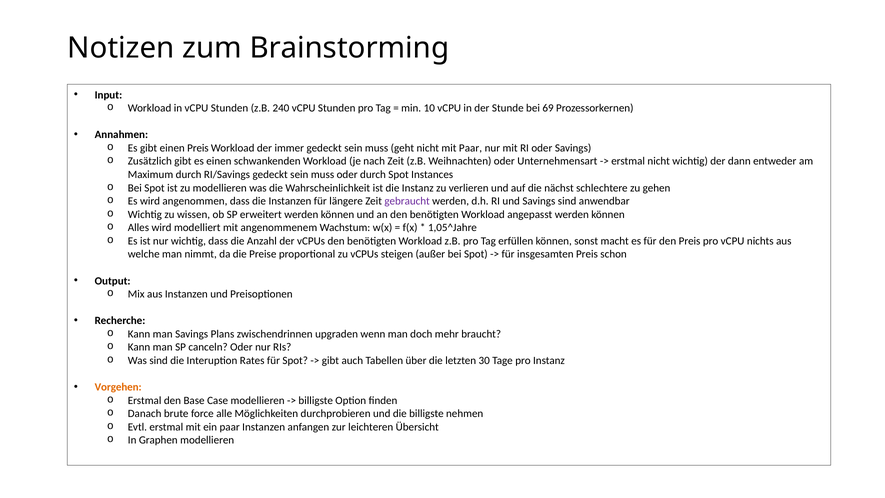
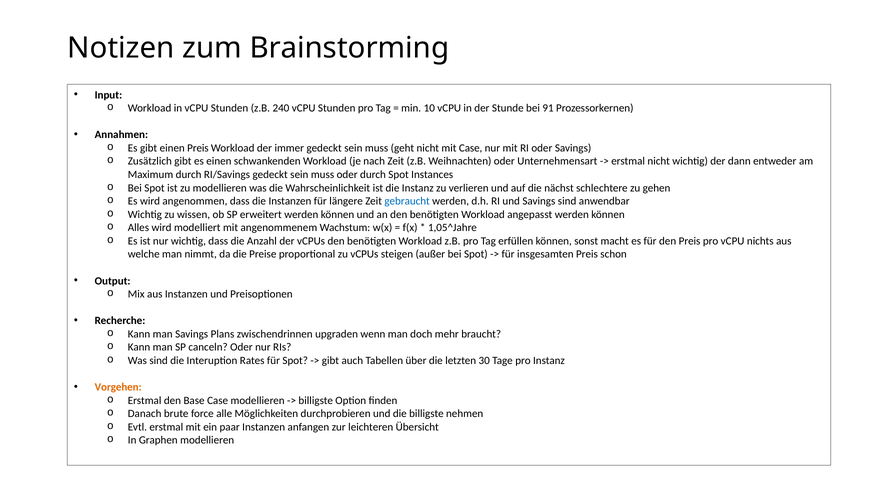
69: 69 -> 91 (548, 108)
mit Paar: Paar -> Case (471, 148)
gebraucht colour: purple -> blue (407, 201)
